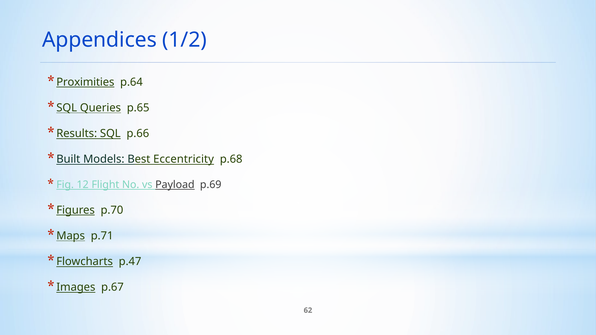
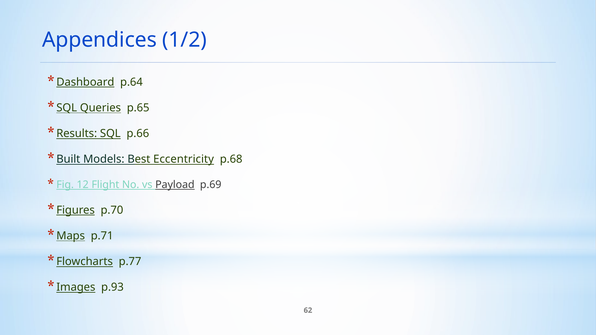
Proximities: Proximities -> Dashboard (85, 82)
p.47: p.47 -> p.77 (130, 262)
p.67: p.67 -> p.93 (112, 287)
